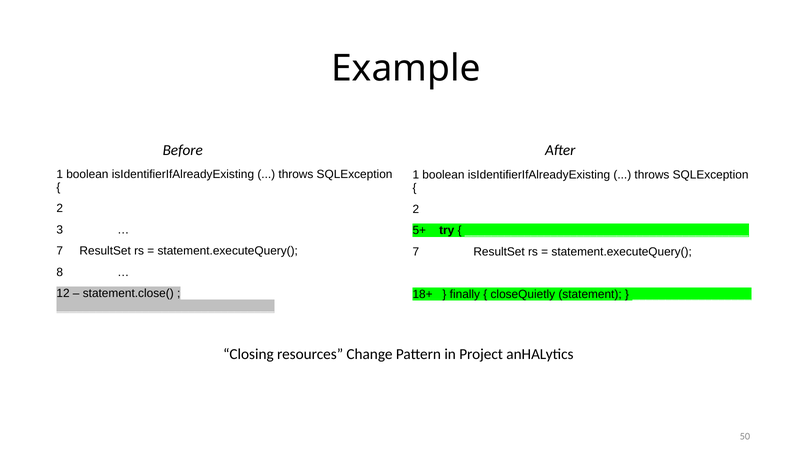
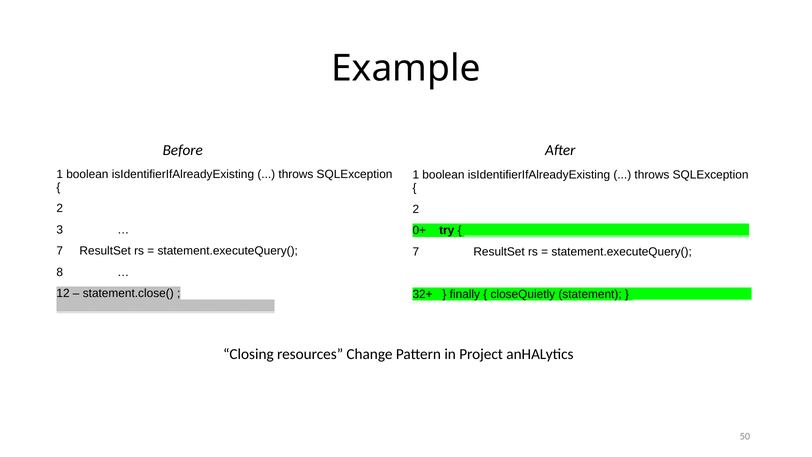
5+: 5+ -> 0+ (419, 230)
18+: 18+ -> 32+ (423, 294)
